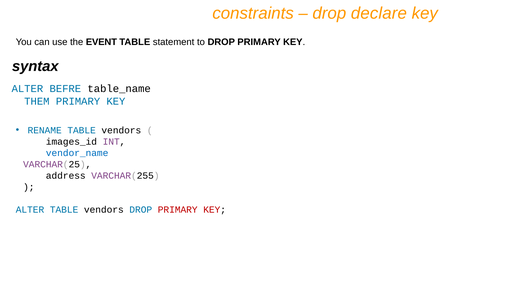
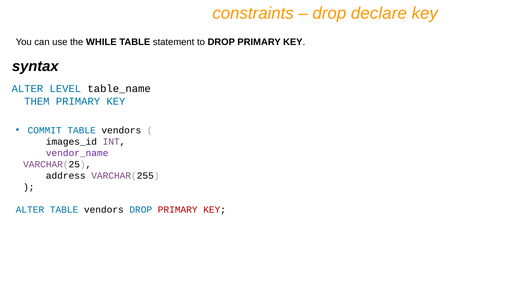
EVENT: EVENT -> WHILE (101, 42)
BEFRE: BEFRE -> LEVEL (65, 89)
RENAME: RENAME -> COMMIT (45, 130)
vendor_name colour: blue -> purple (77, 153)
